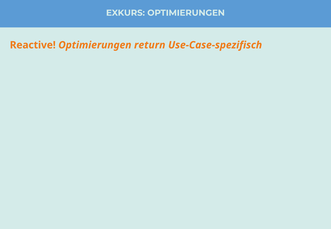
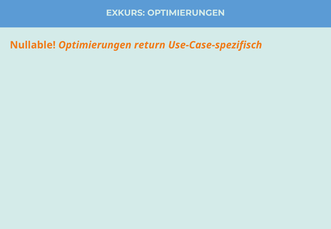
Reactive: Reactive -> Nullable (33, 45)
